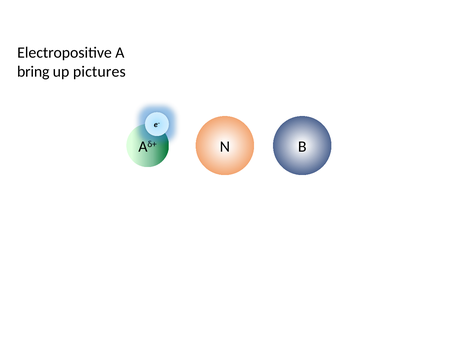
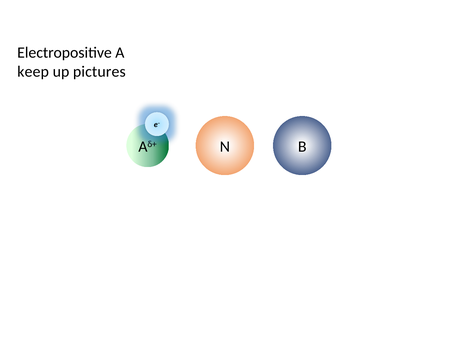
bring: bring -> keep (33, 72)
